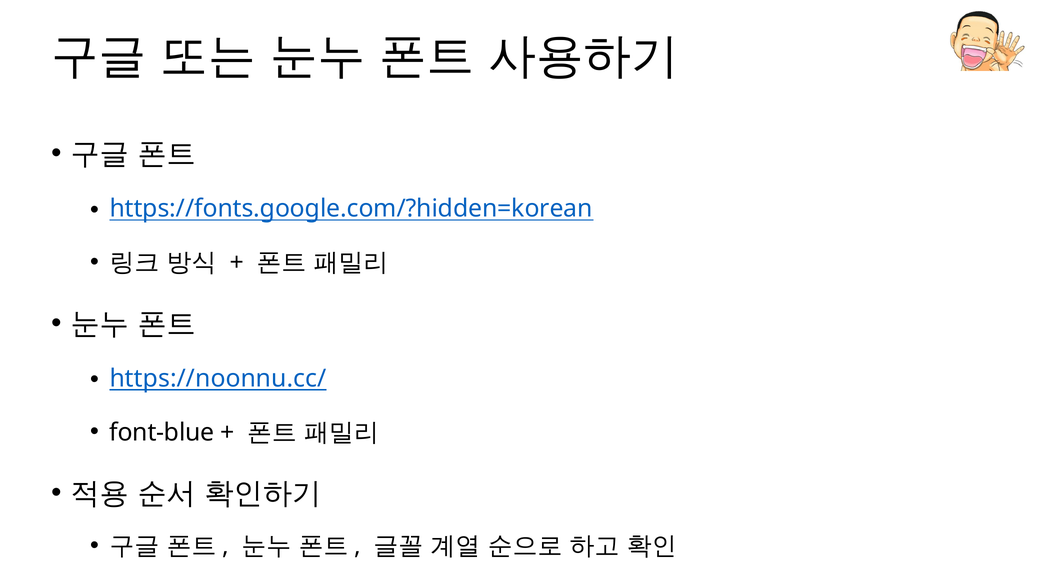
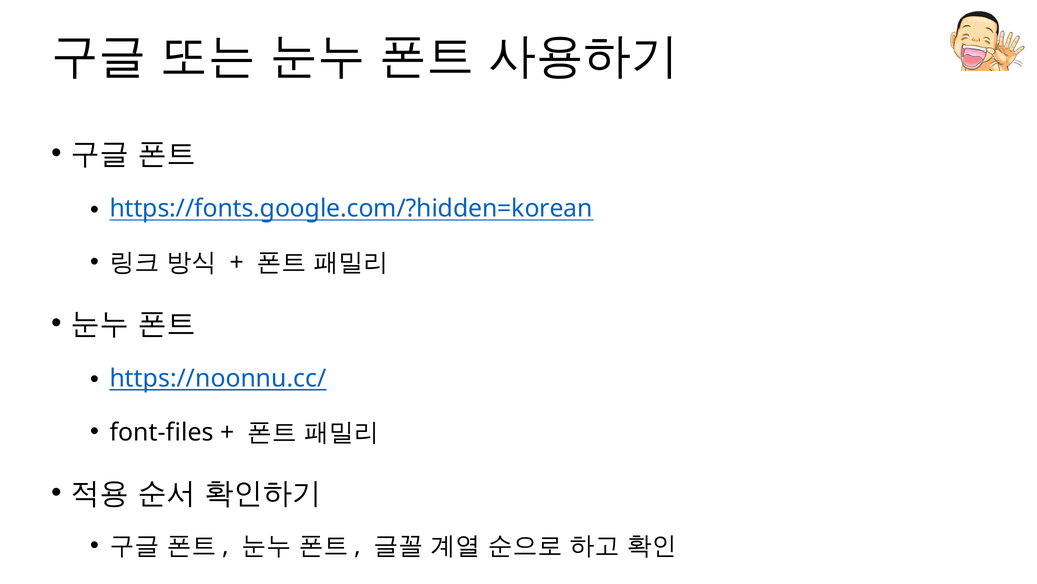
font-blue: font-blue -> font-files (162, 432)
